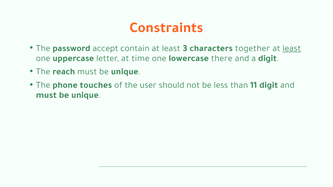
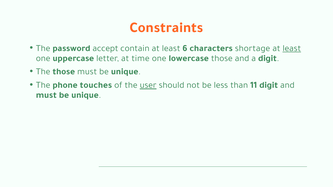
3: 3 -> 6 (185, 48)
together: together -> shortage (253, 48)
lowercase there: there -> those (222, 58)
The reach: reach -> those (64, 72)
user underline: none -> present (148, 85)
